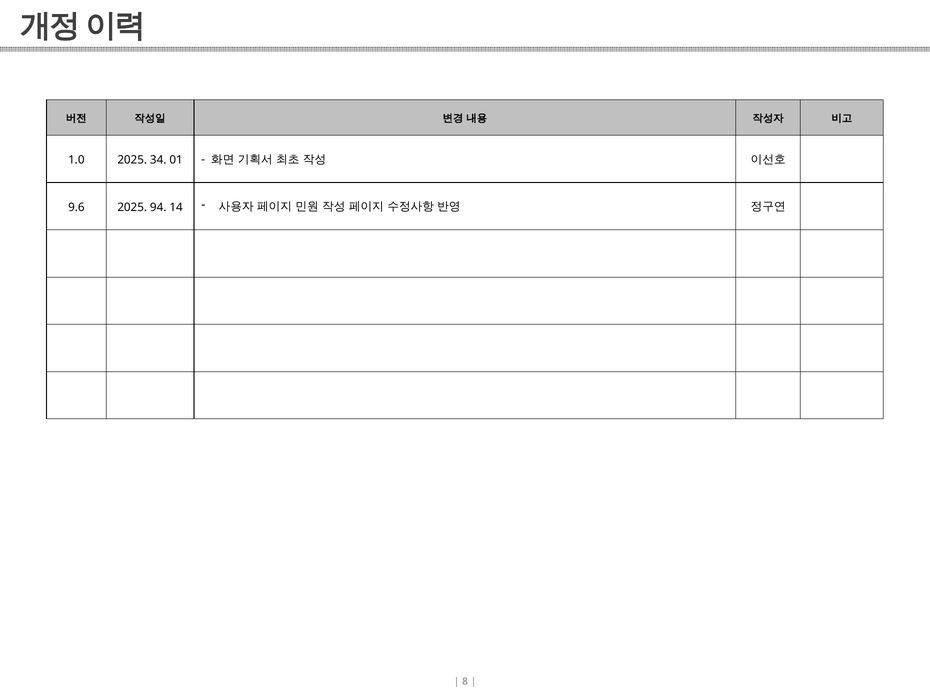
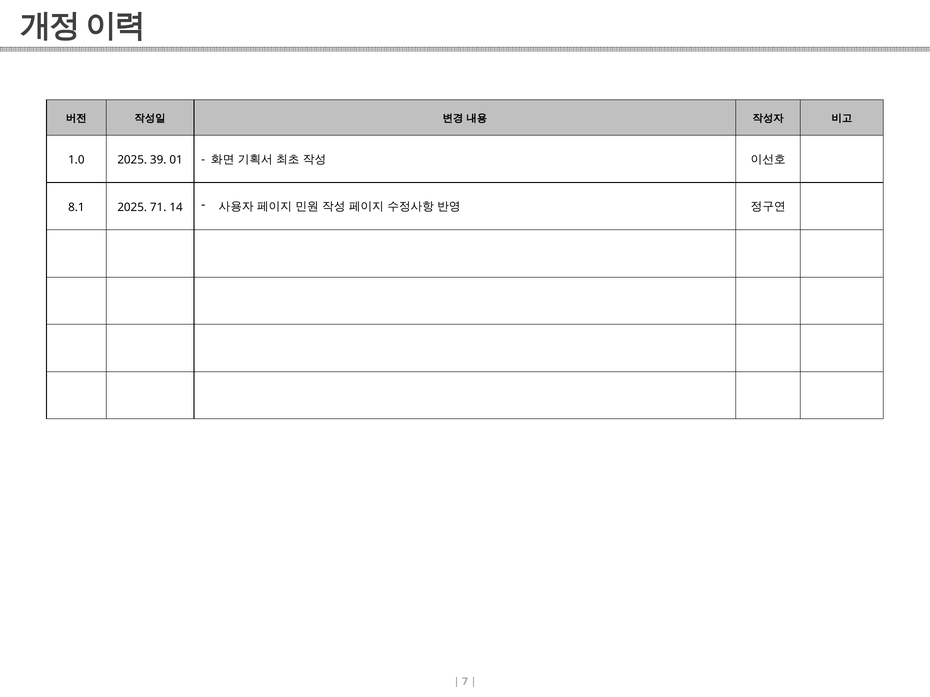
34: 34 -> 39 (158, 160)
9.6: 9.6 -> 8.1 (76, 207)
94: 94 -> 71 (158, 207)
8: 8 -> 7 (465, 682)
